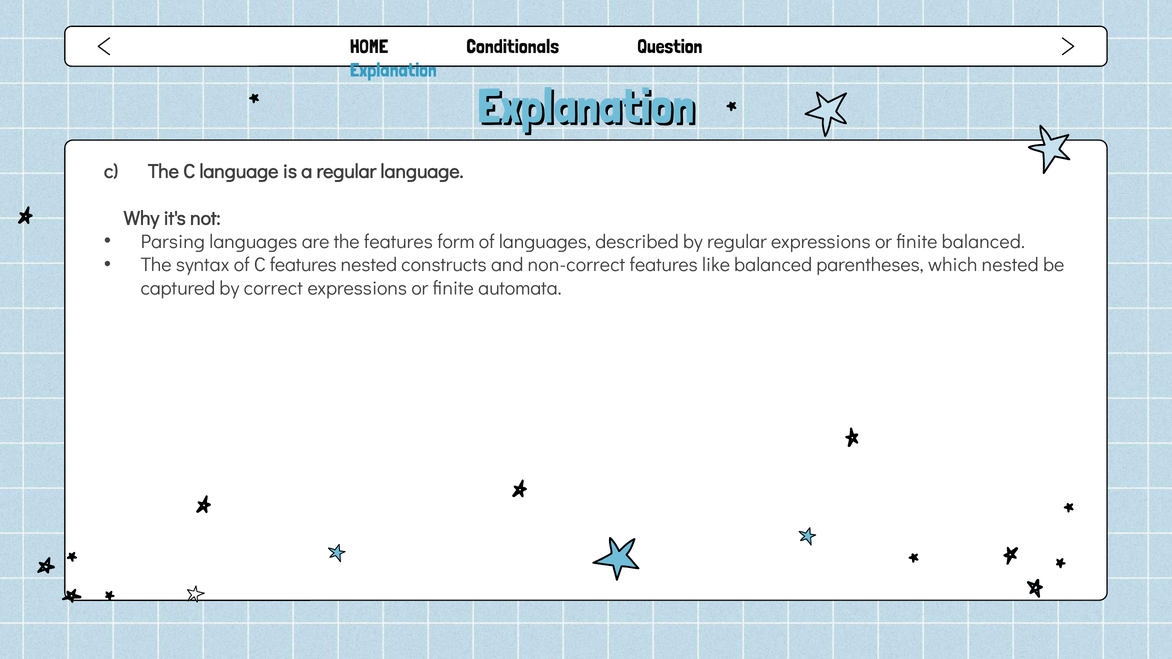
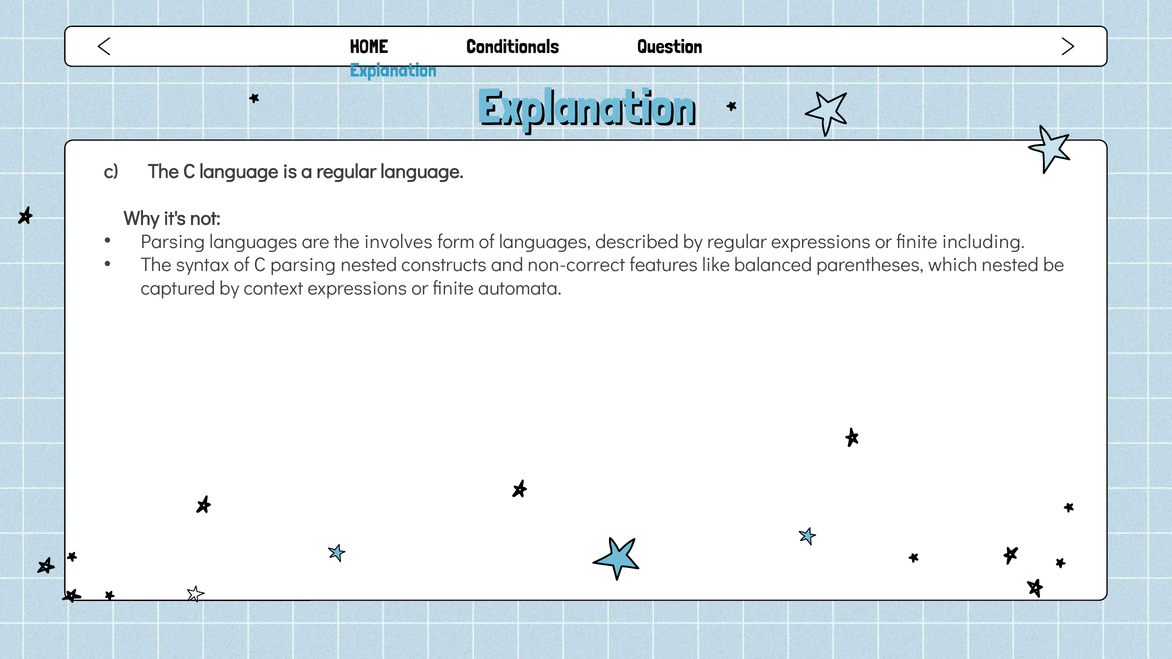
the features: features -> involves (398, 242)
finite balanced: balanced -> including (983, 242)
C features: features -> parsing (303, 265)
correct: correct -> context (273, 289)
